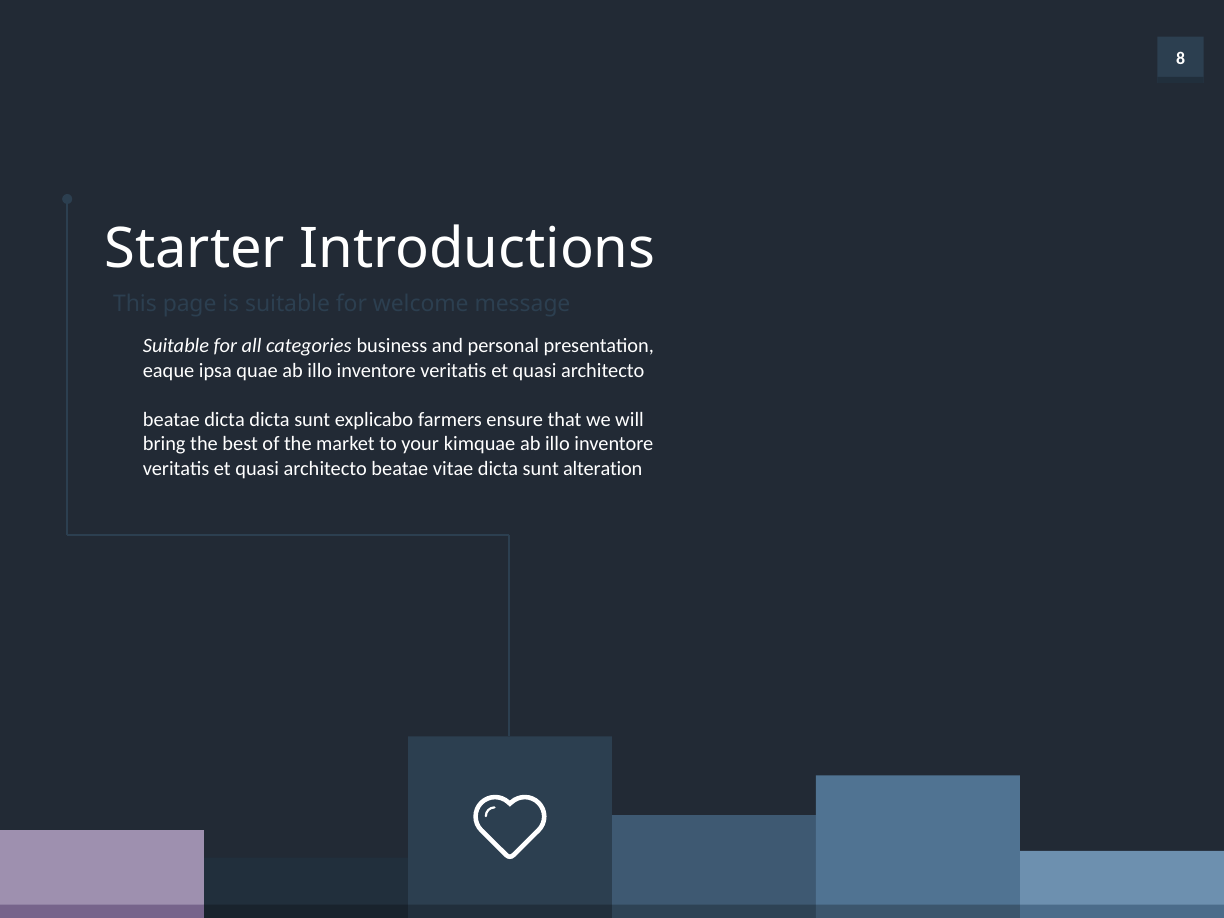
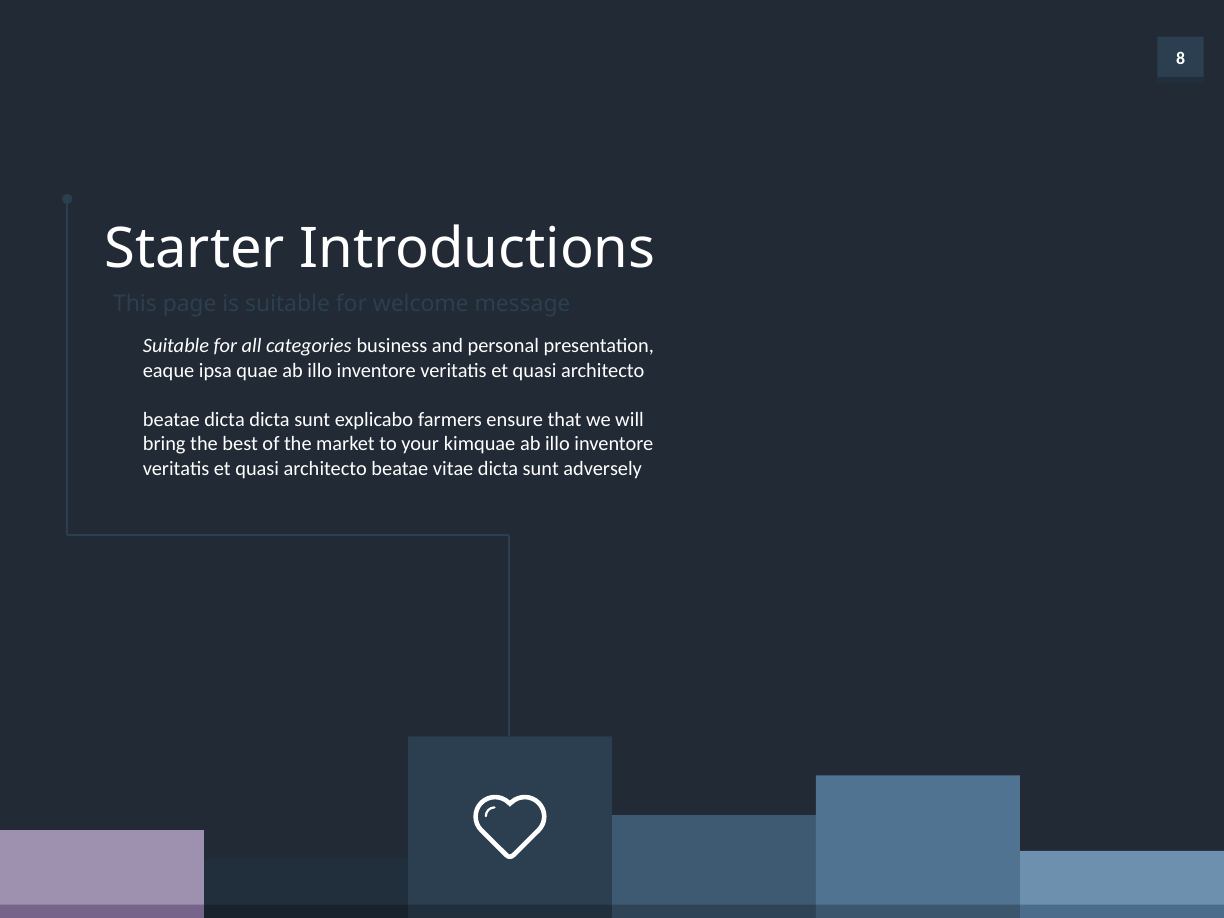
alteration: alteration -> adversely (603, 469)
